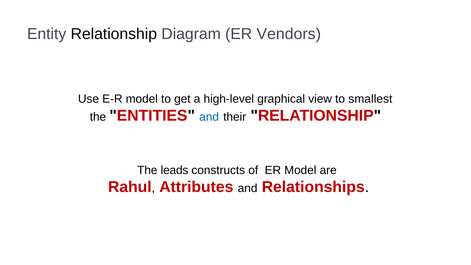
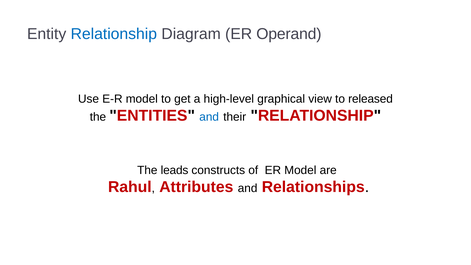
Relationship colour: black -> blue (114, 34)
Vendors: Vendors -> Operand (289, 34)
smallest: smallest -> released (371, 99)
